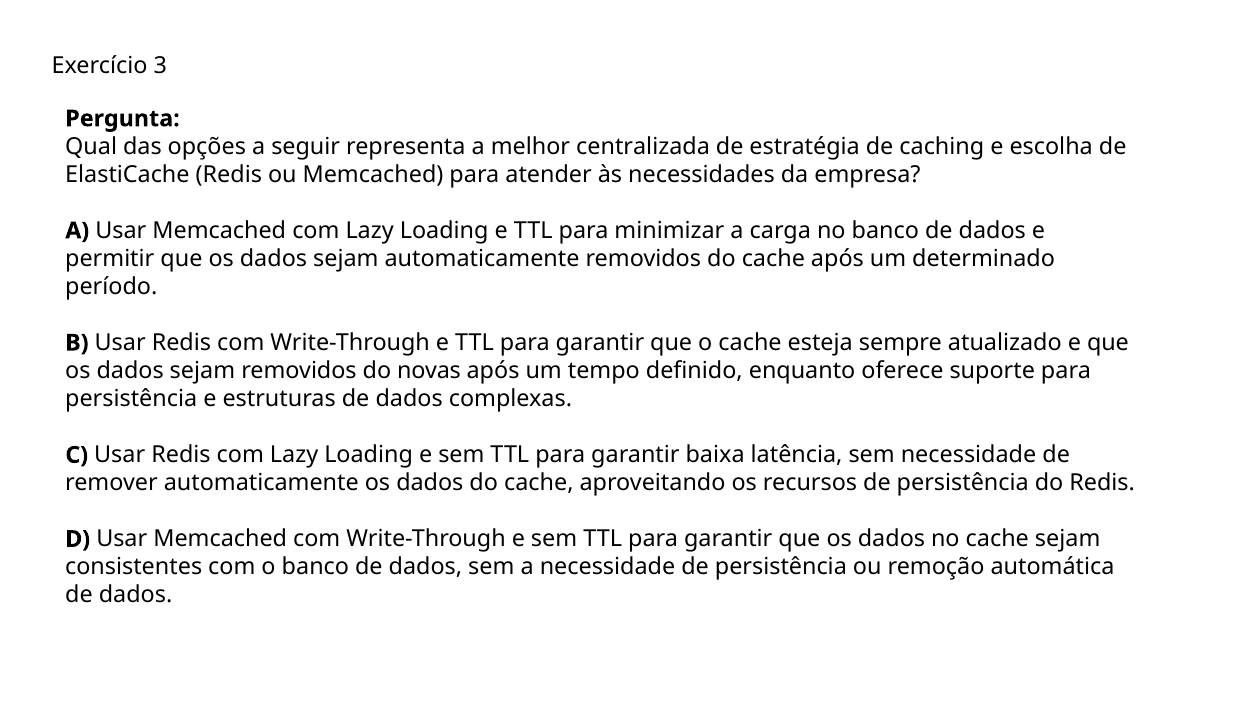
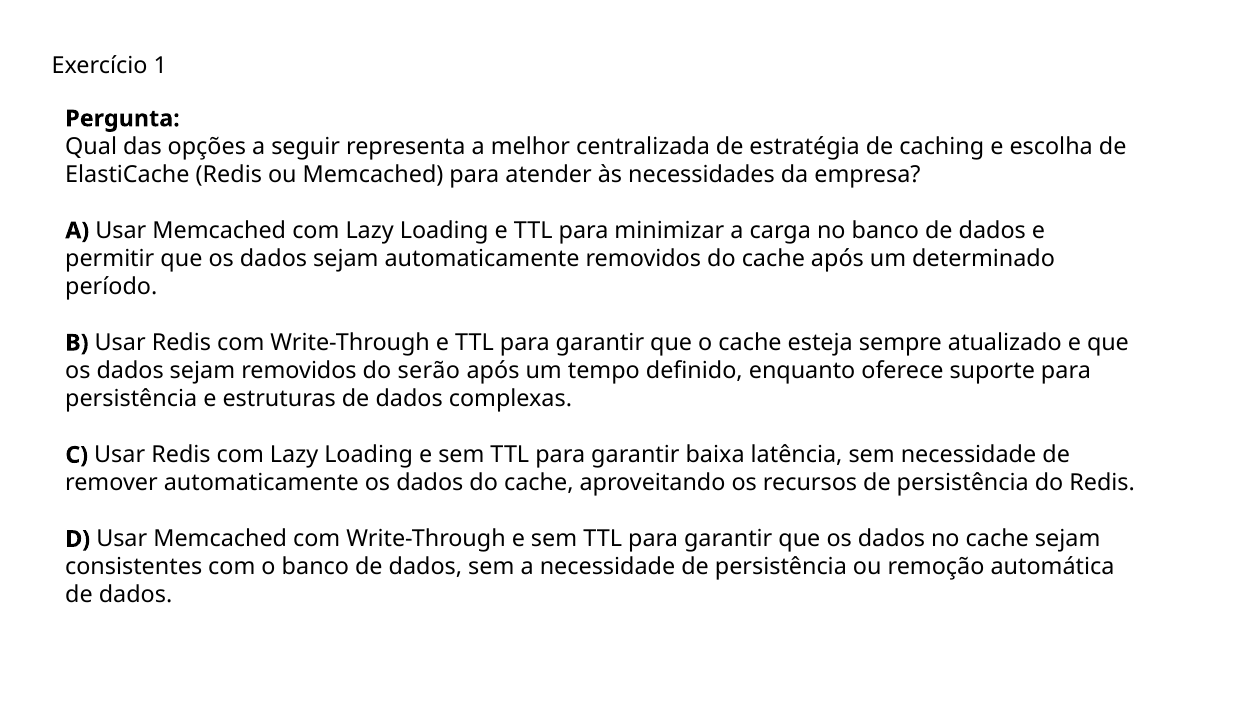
3: 3 -> 1 (160, 65)
novas: novas -> serão (429, 371)
